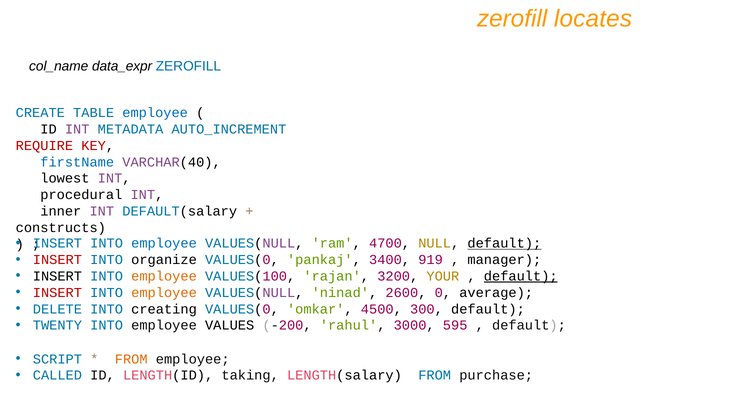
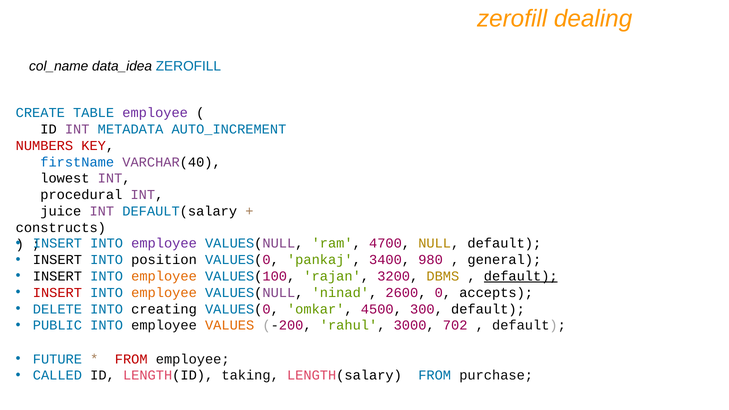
locates: locates -> dealing (593, 19)
data_expr: data_expr -> data_idea (122, 66)
employee colour: blue -> purple (155, 113)
REQUIRE: REQUIRE -> NUMBERS (44, 146)
inner: inner -> juice (61, 211)
employee colour: blue -> purple (164, 243)
default underline: present -> none (504, 243)
INSERT colour: red -> black (57, 260)
organize: organize -> position (164, 260)
919: 919 -> 980 (431, 260)
manager: manager -> general (504, 260)
YOUR: YOUR -> DBMS (443, 276)
average: average -> accepts (496, 293)
TWENTY: TWENTY -> PUBLIC (57, 325)
VALUES colour: black -> orange (230, 325)
595: 595 -> 702 (455, 325)
SCRIPT: SCRIPT -> FUTURE (57, 359)
FROM colour: orange -> red (131, 359)
